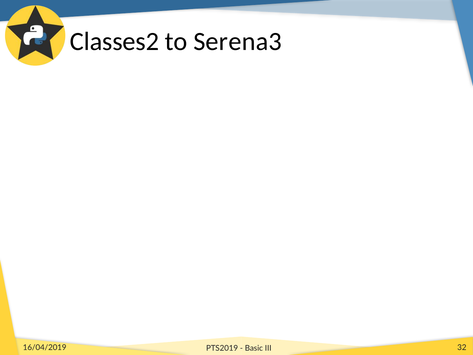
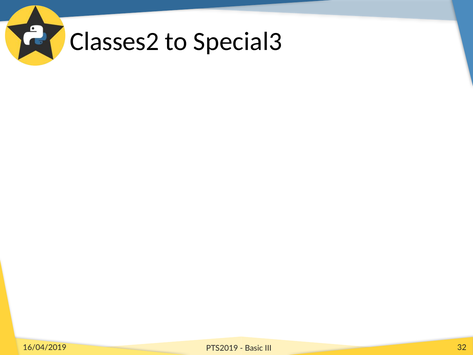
Serena3: Serena3 -> Special3 (238, 41)
